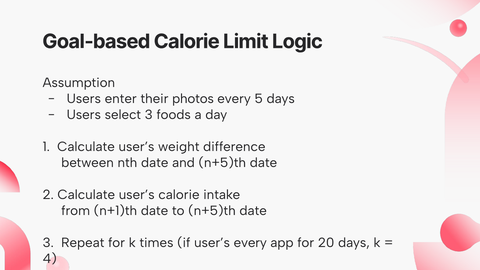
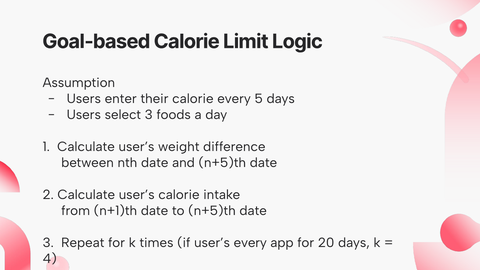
their photos: photos -> calorie (193, 99)
